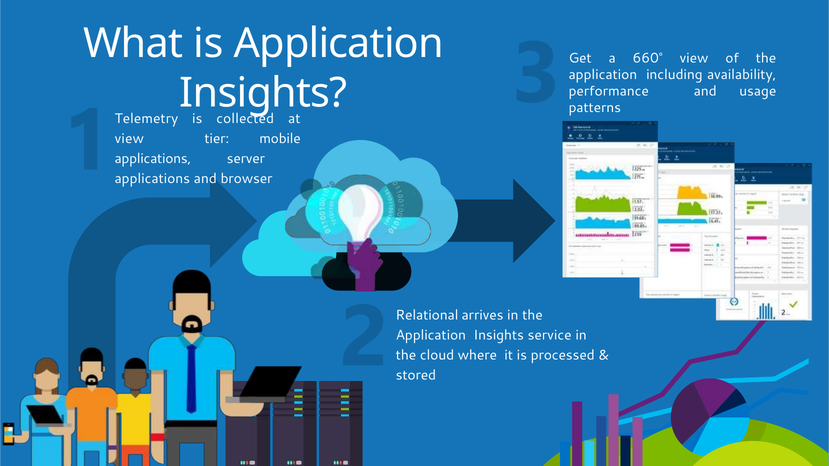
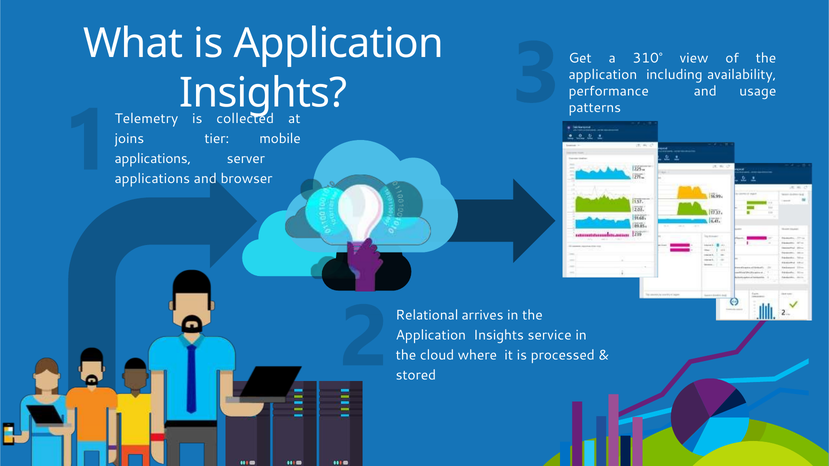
660°: 660° -> 310° (648, 58)
view: view -> joins (129, 139)
